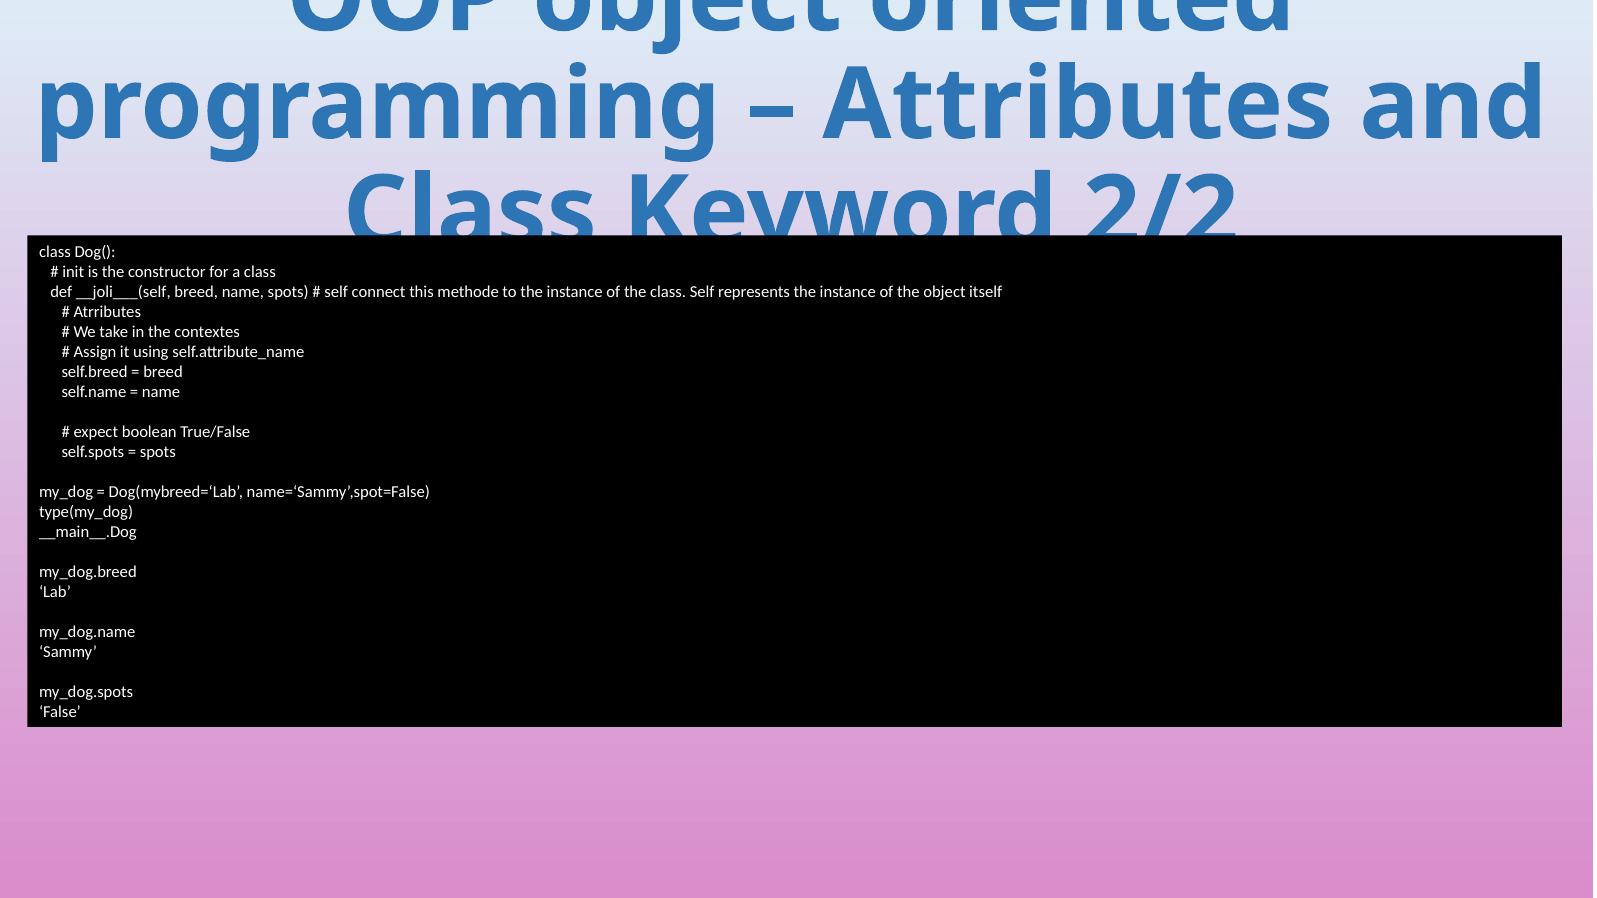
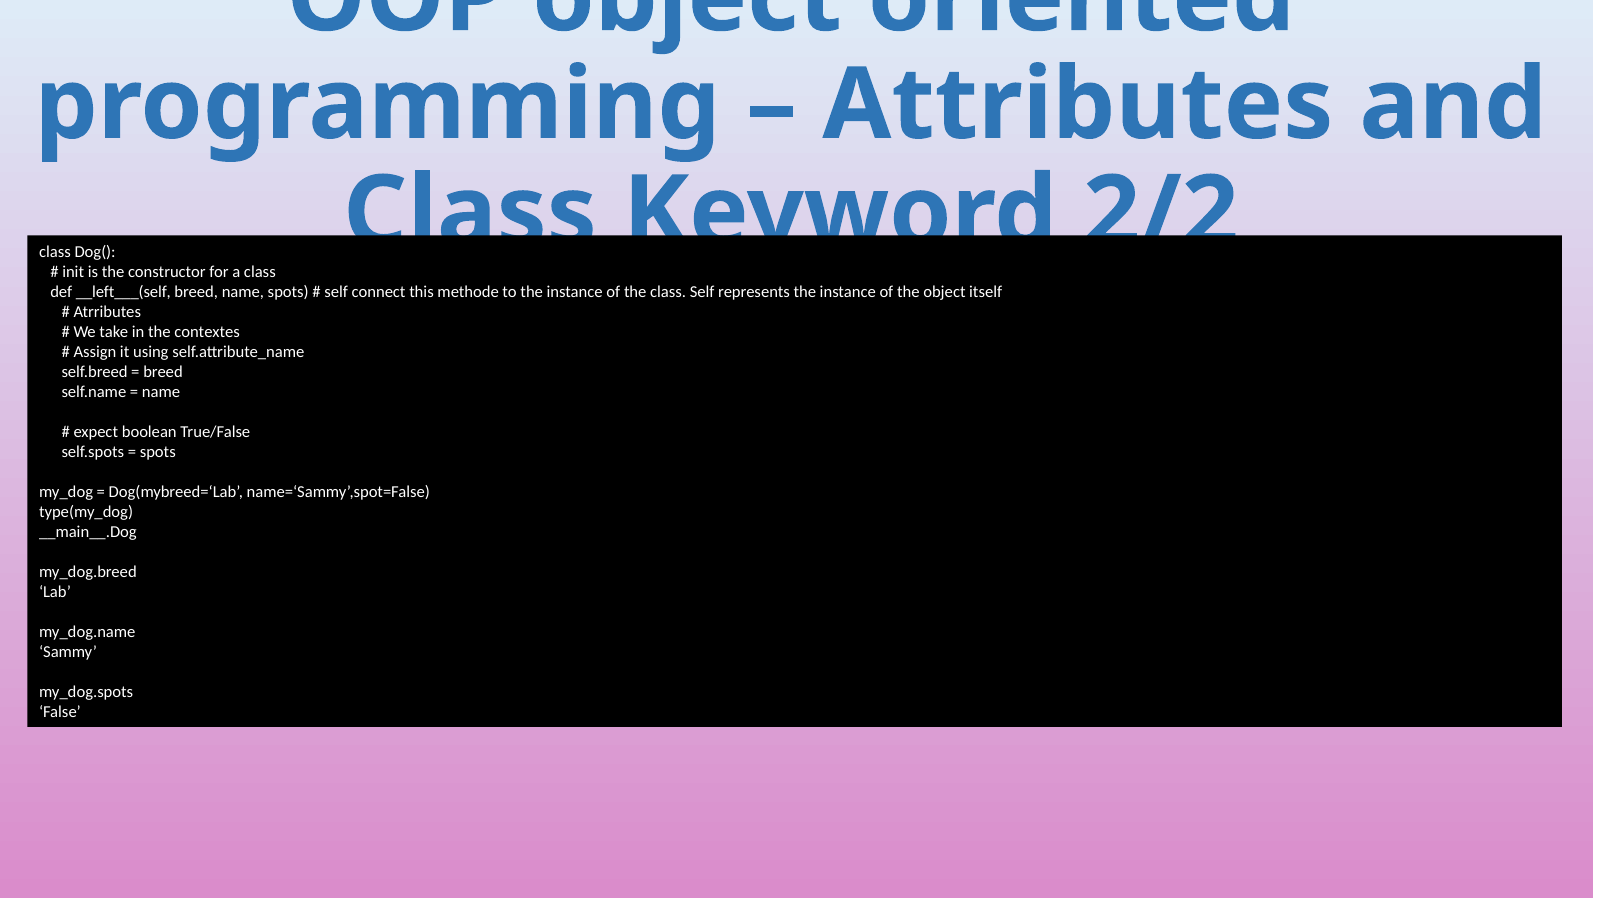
__joli___(self: __joli___(self -> __left___(self (123, 292)
